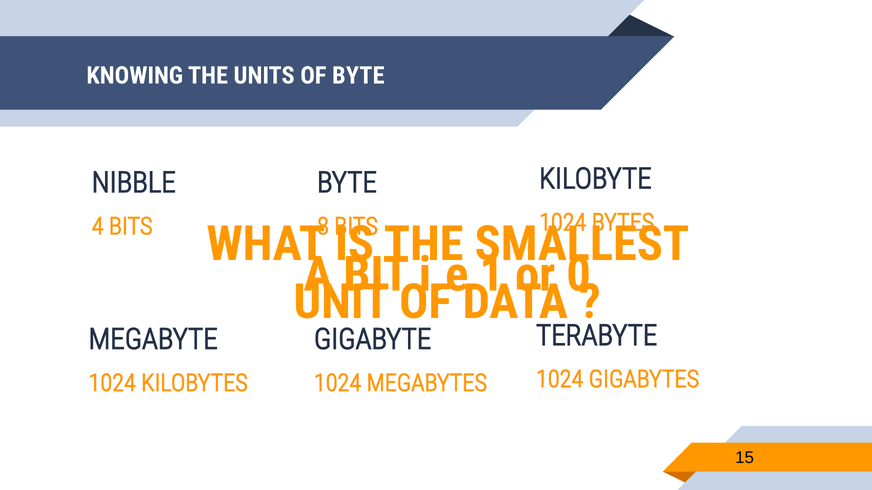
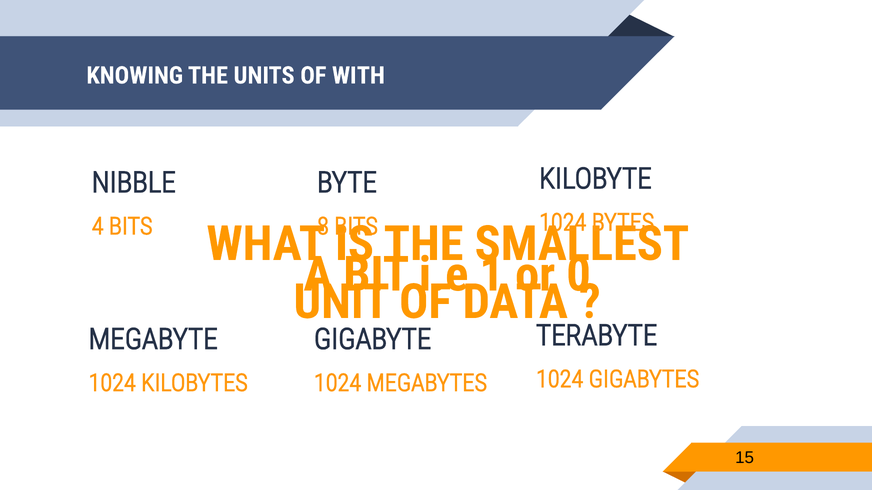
OF BYTE: BYTE -> WITH (358, 76)
